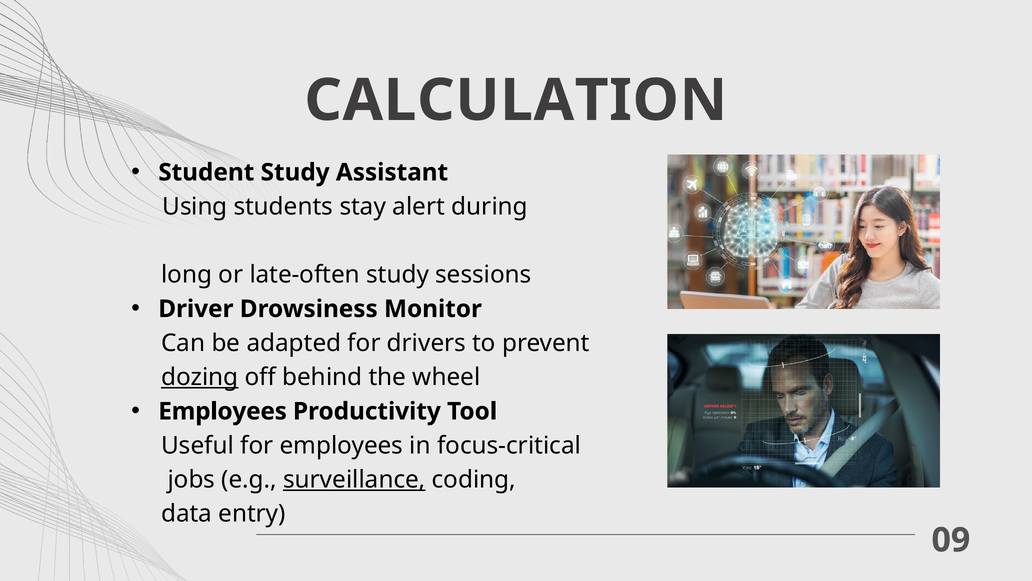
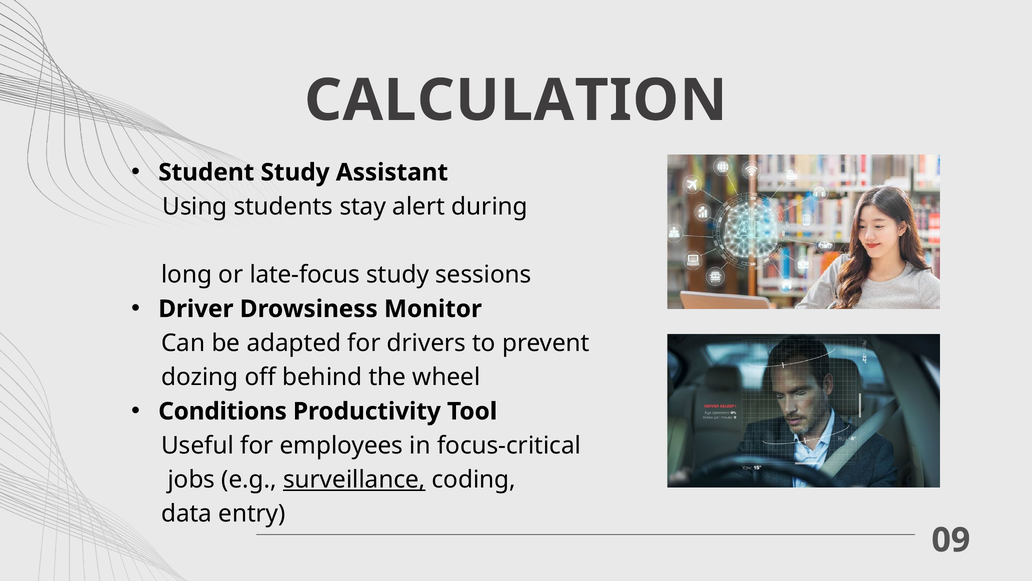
late-often: late-often -> late-focus (305, 275)
dozing underline: present -> none (200, 377)
Employees: Employees -> Conditions (223, 411)
